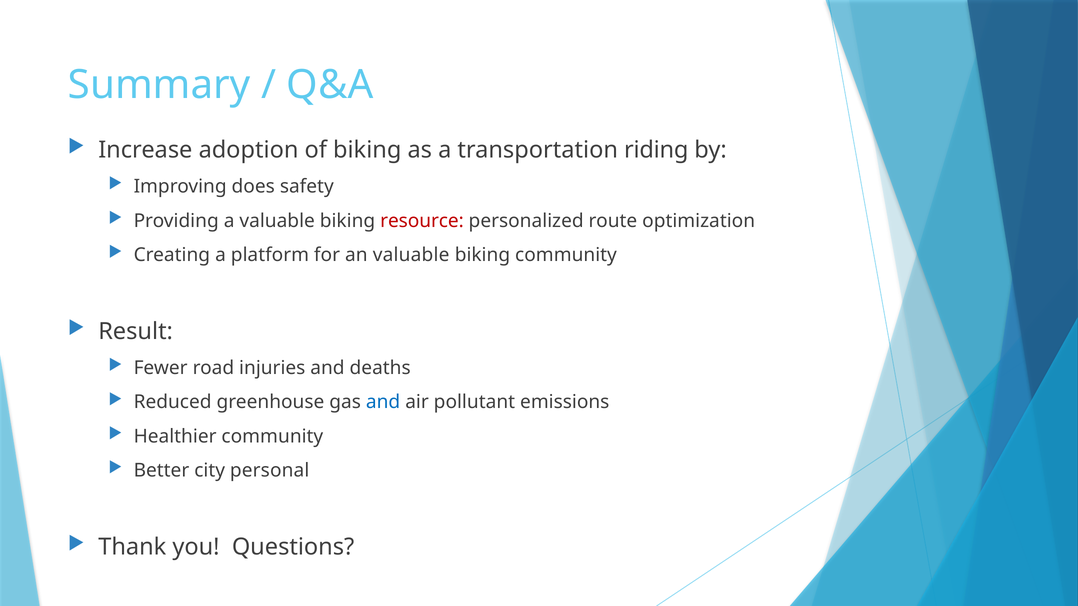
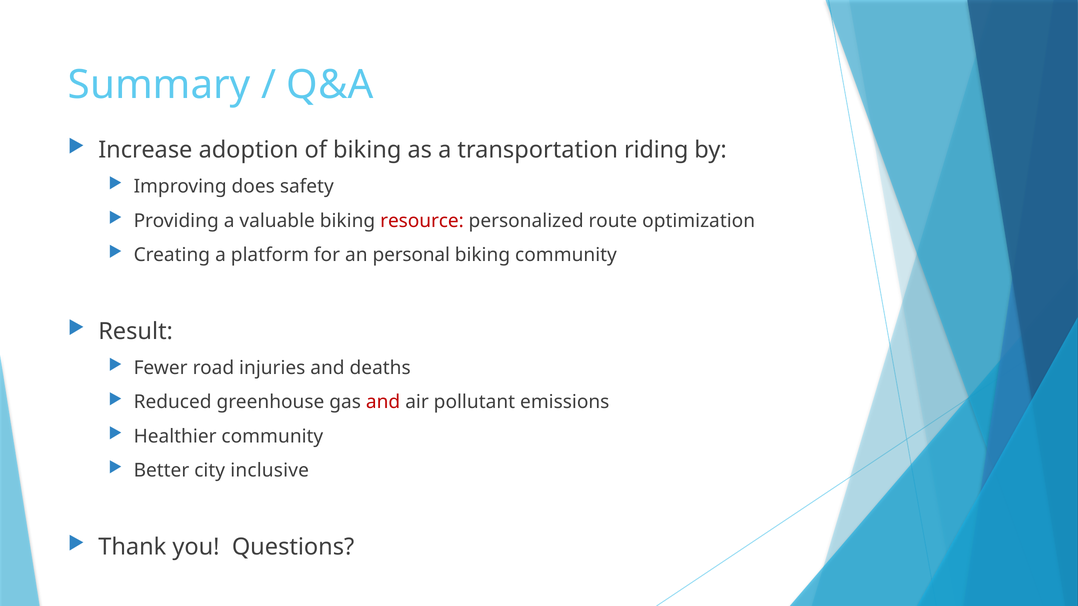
an valuable: valuable -> personal (411, 255)
and colour: blue -> red (383, 402)
personal: personal -> inclusive (270, 471)
